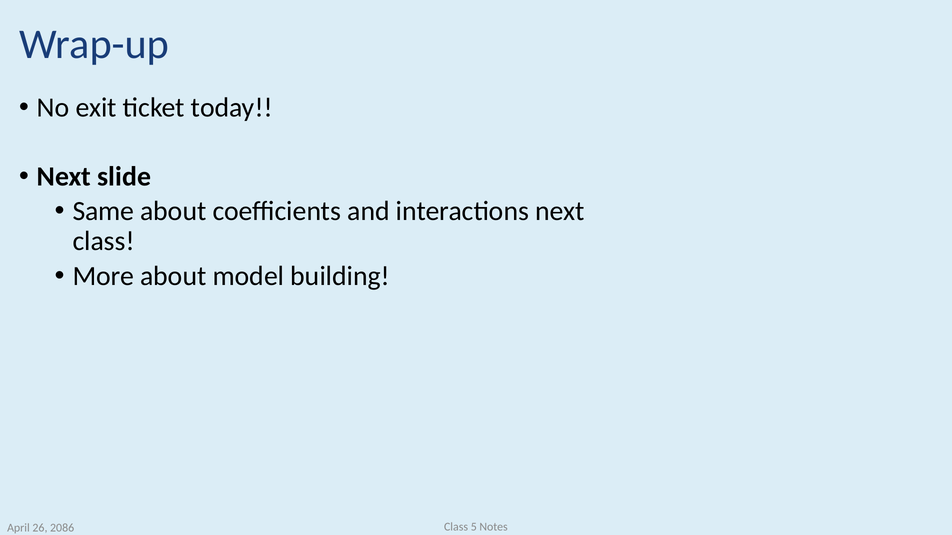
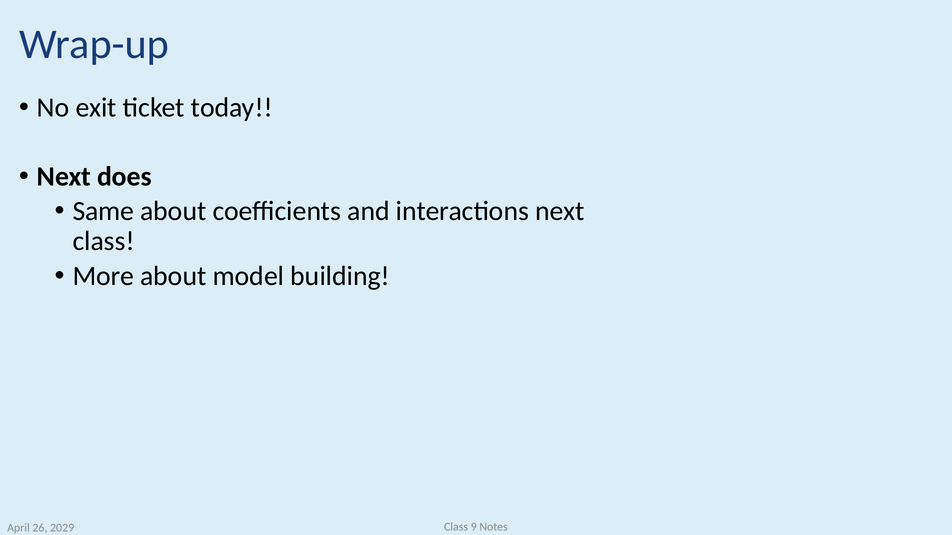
slide: slide -> does (124, 177)
5: 5 -> 9 (474, 527)
2086: 2086 -> 2029 (62, 528)
